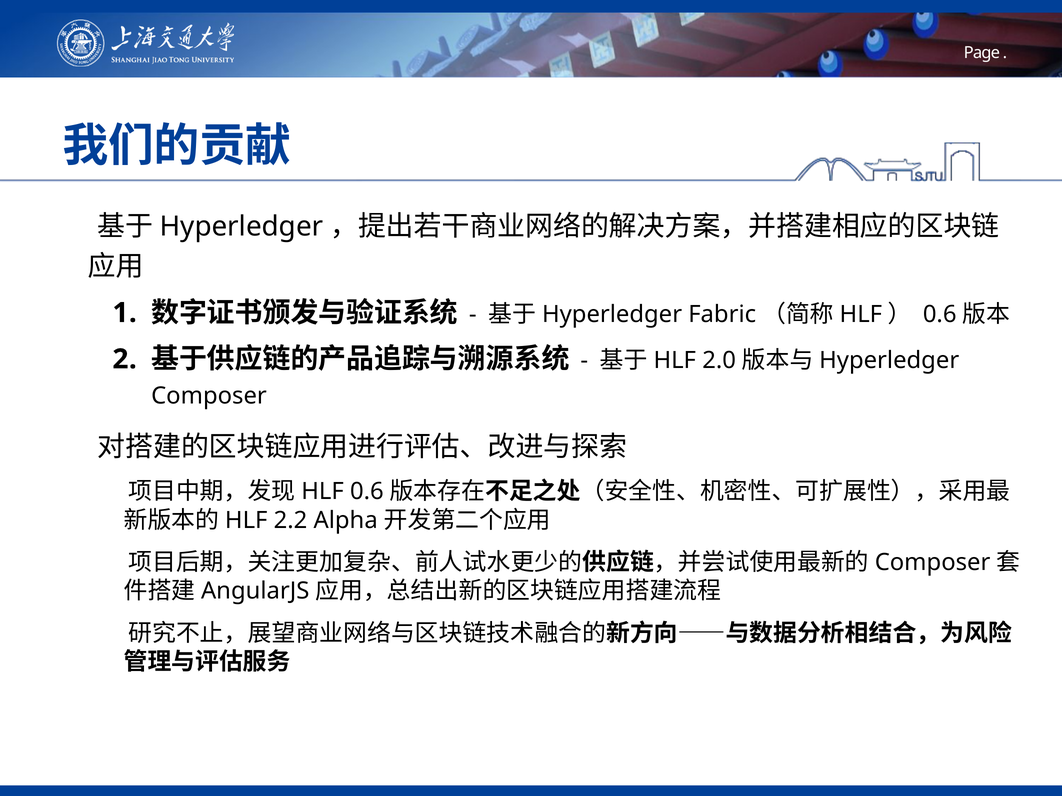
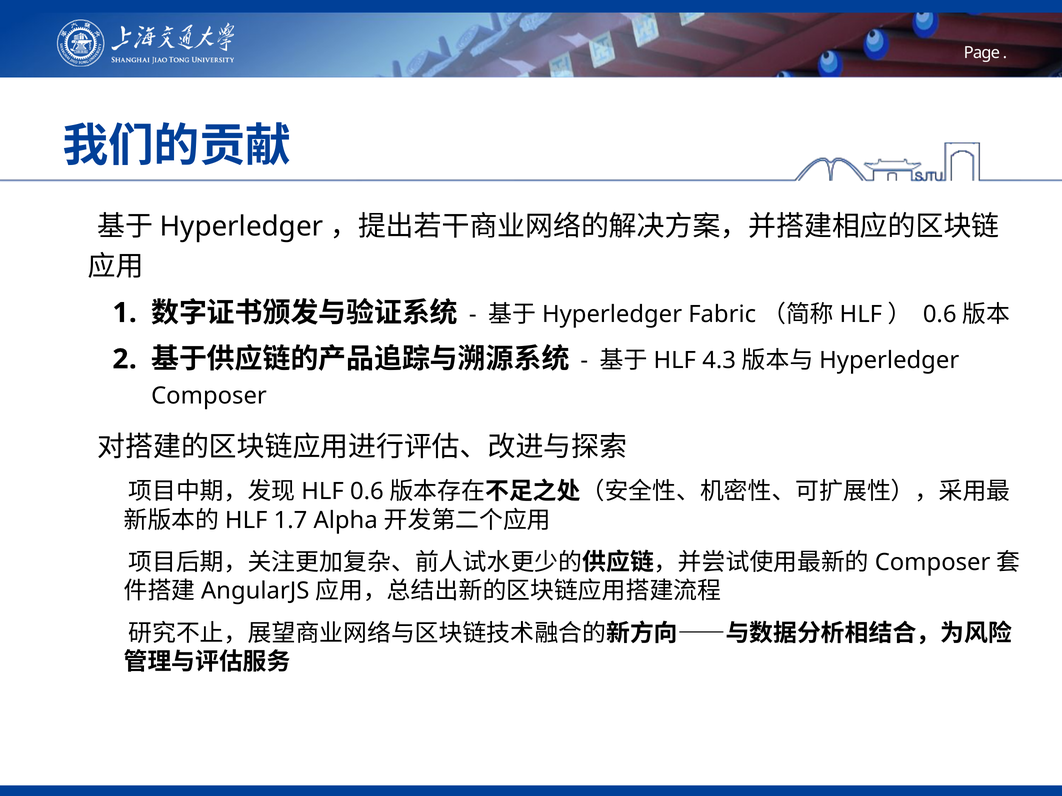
2.0: 2.0 -> 4.3 (719, 361)
2.2: 2.2 -> 1.7 (291, 520)
